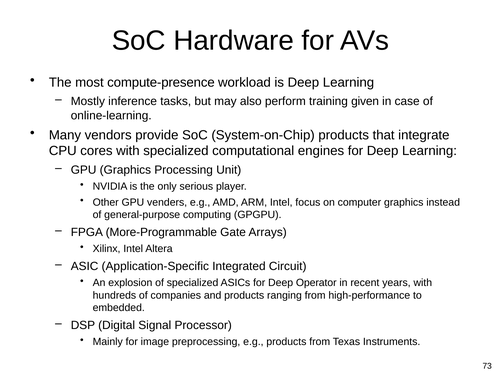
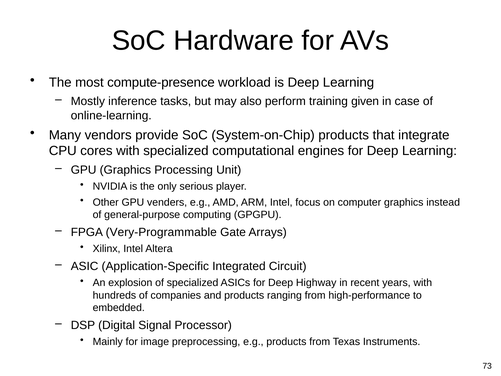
More-Programmable: More-Programmable -> Very-Programmable (161, 232)
Operator: Operator -> Highway (316, 283)
